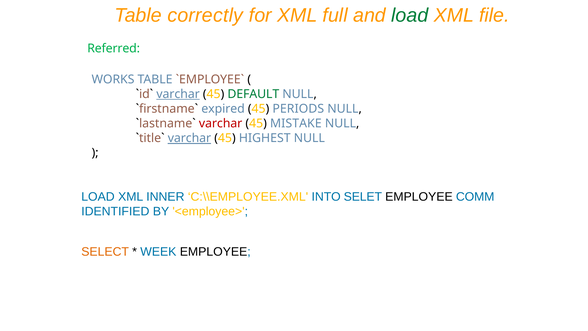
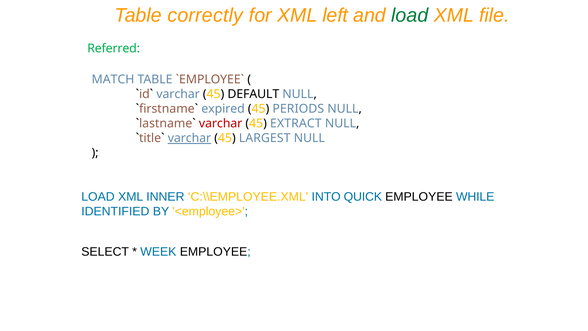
full: full -> left (335, 15)
WORKS: WORKS -> MATCH (113, 79)
varchar underline: present -> none (178, 94)
DEFAULT colour: green -> black (253, 94)
MISTAKE: MISTAKE -> EXTRACT (296, 123)
HIGHEST: HIGHEST -> LARGEST (265, 138)
SELET: SELET -> QUICK (363, 197)
COMM: COMM -> WHILE (475, 197)
SELECT colour: orange -> black (105, 252)
